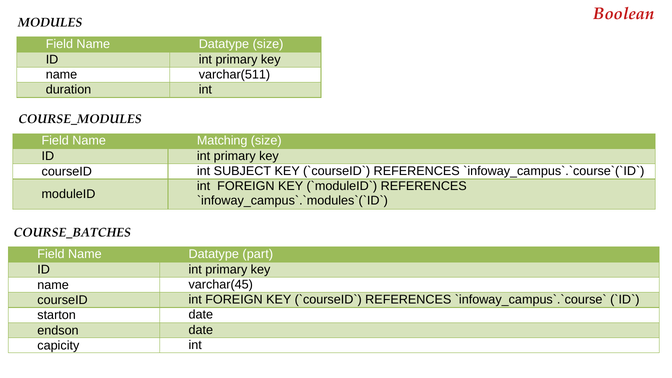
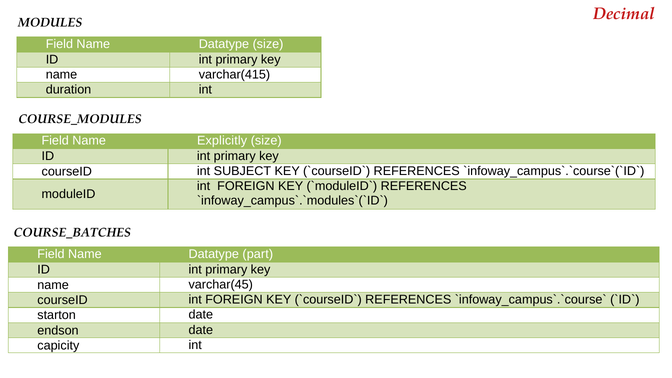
Boolean: Boolean -> Decimal (624, 14)
varchar(511: varchar(511 -> varchar(415 (234, 75)
Matching: Matching -> Explicitly (222, 141)
